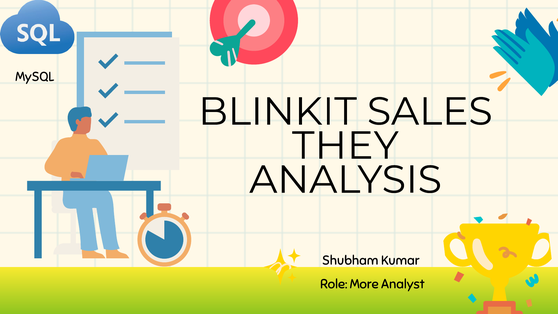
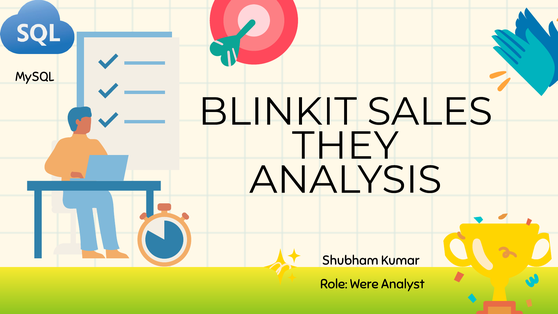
More: More -> Were (364, 284)
